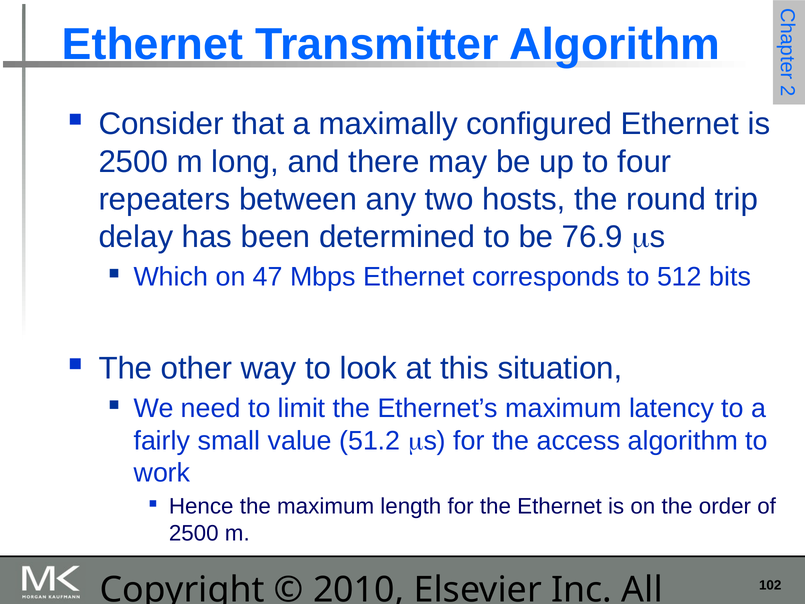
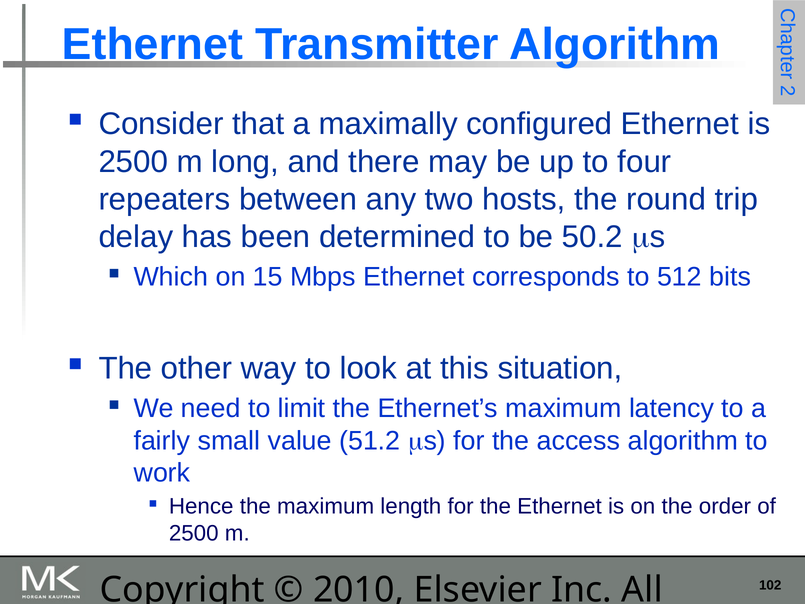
76.9: 76.9 -> 50.2 (592, 237)
47: 47 -> 15 (268, 277)
